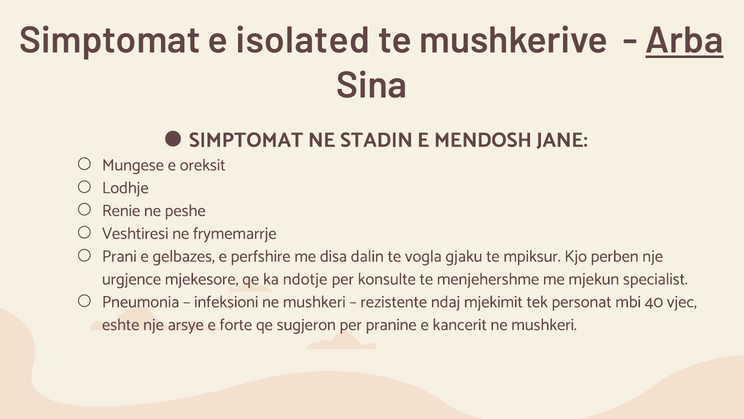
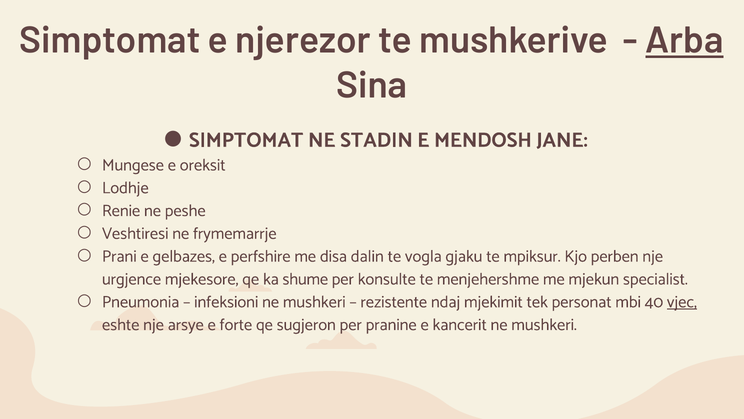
isolated: isolated -> njerezor (303, 41)
ndotje: ndotje -> shume (305, 279)
vjec underline: none -> present (682, 301)
